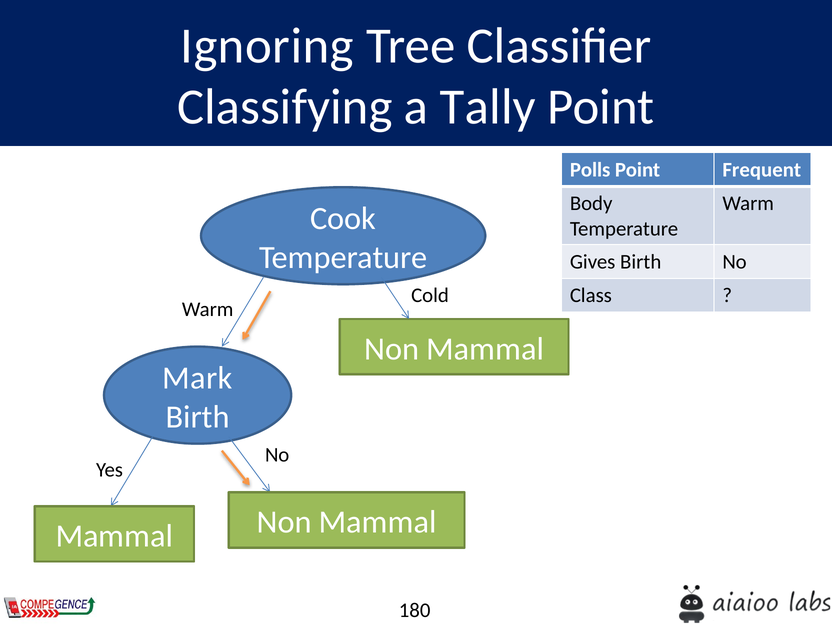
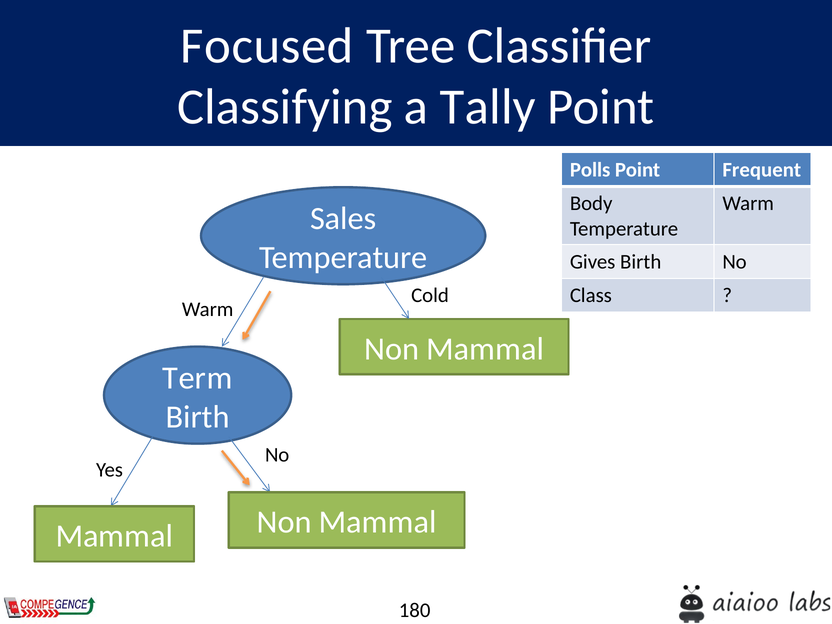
Ignoring: Ignoring -> Focused (267, 46)
Cook: Cook -> Sales (343, 219)
Mark: Mark -> Term (197, 378)
